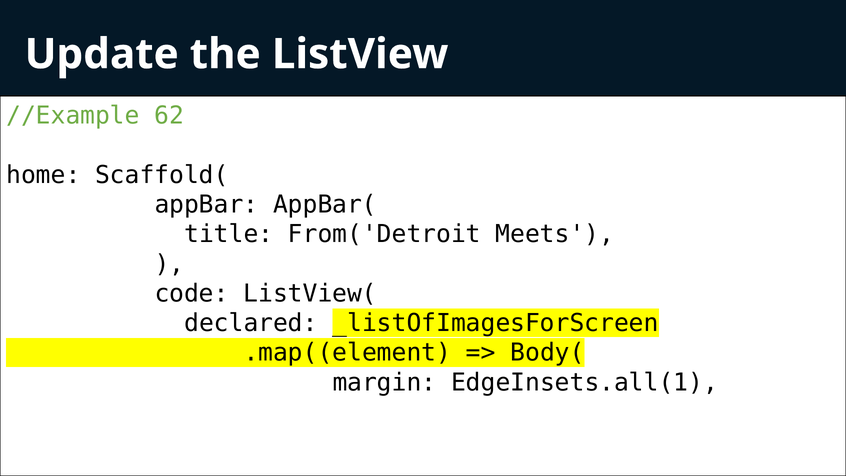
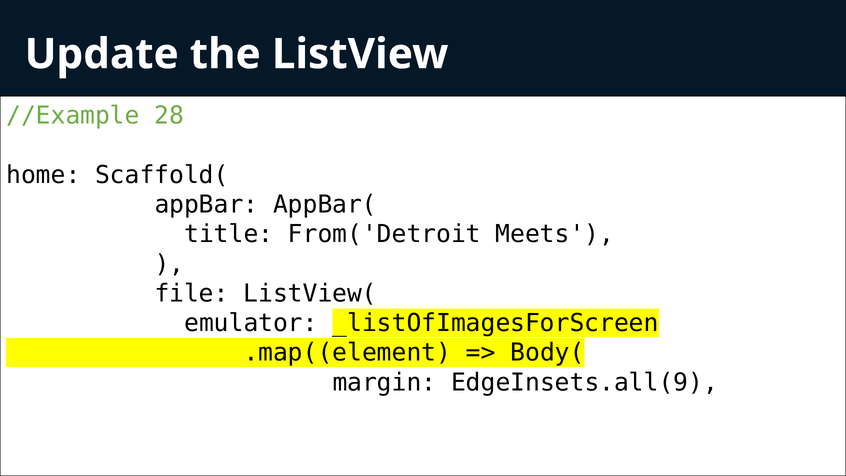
62: 62 -> 28 (169, 116)
code: code -> file (192, 293)
declared: declared -> emulator (251, 323)
EdgeInsets.all(1: EdgeInsets.all(1 -> EdgeInsets.all(9 (585, 382)
